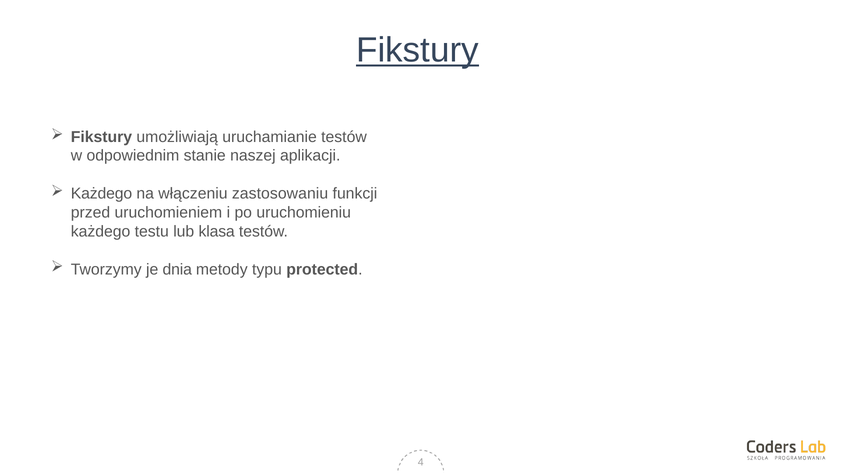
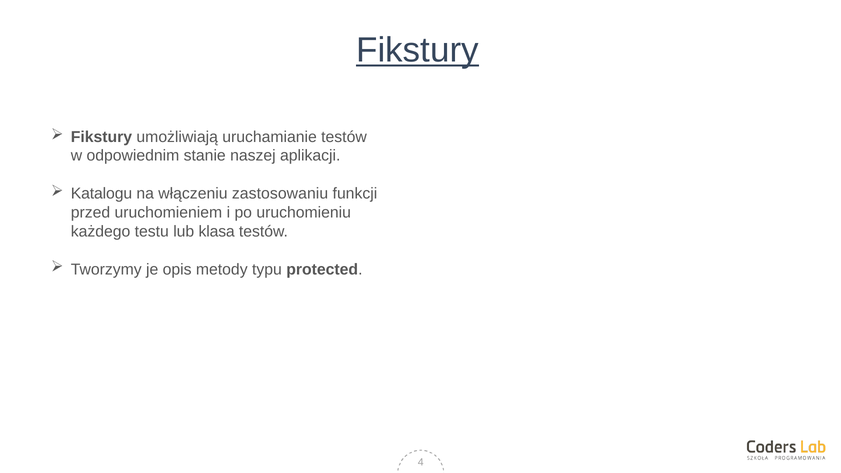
Każdego: Każdego -> Katalogu (101, 194)
dnia: dnia -> opis (177, 269)
